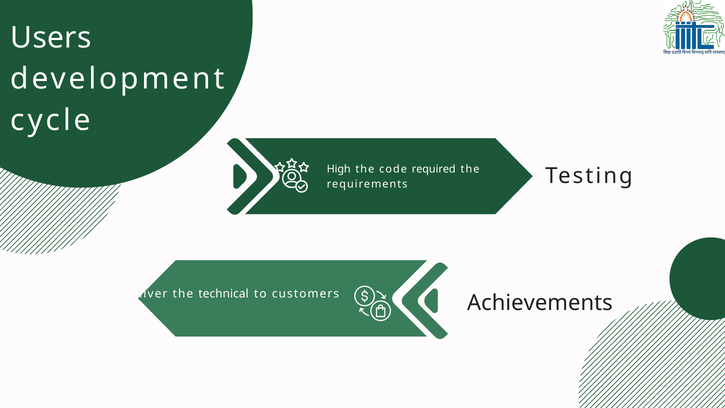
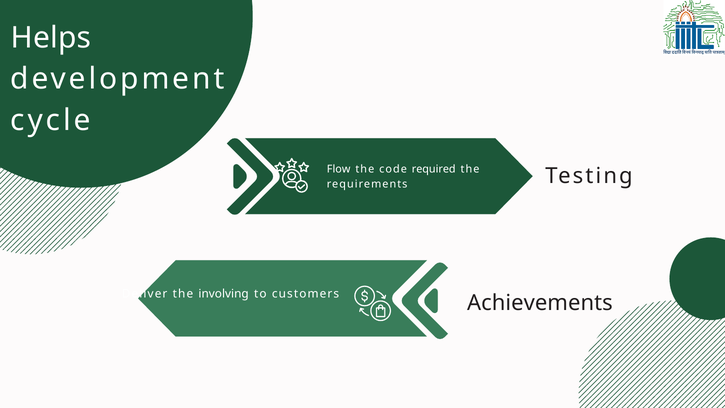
Users: Users -> Helps (51, 38)
High: High -> Flow (339, 169)
technical: technical -> involving (224, 294)
